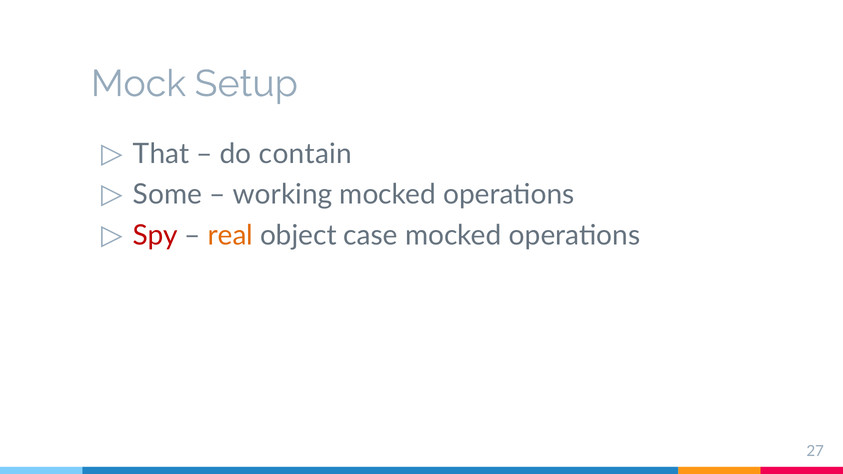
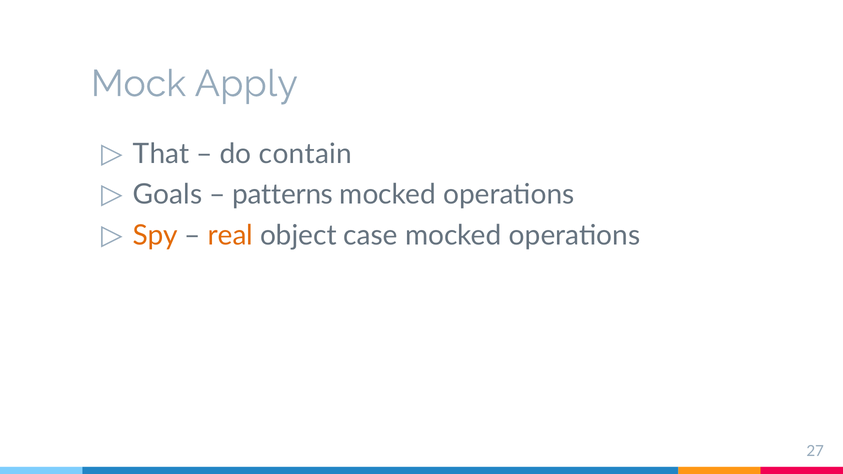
Setup: Setup -> Apply (246, 84)
Some: Some -> Goals (168, 195)
working: working -> patterns (283, 195)
Spy colour: red -> orange (155, 235)
